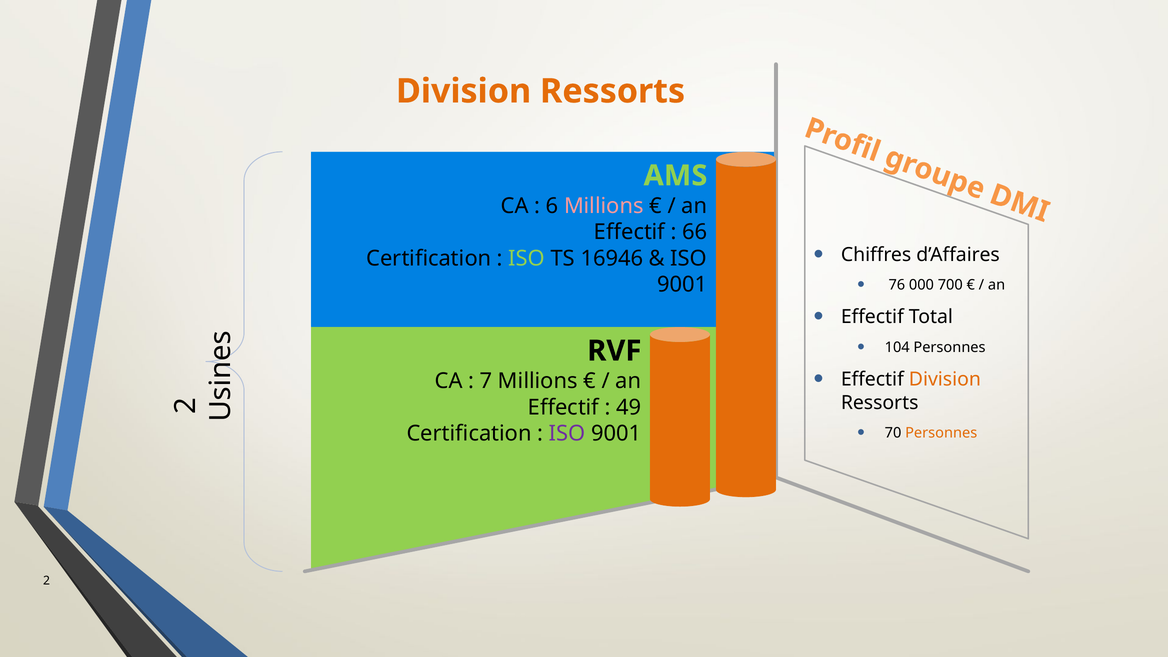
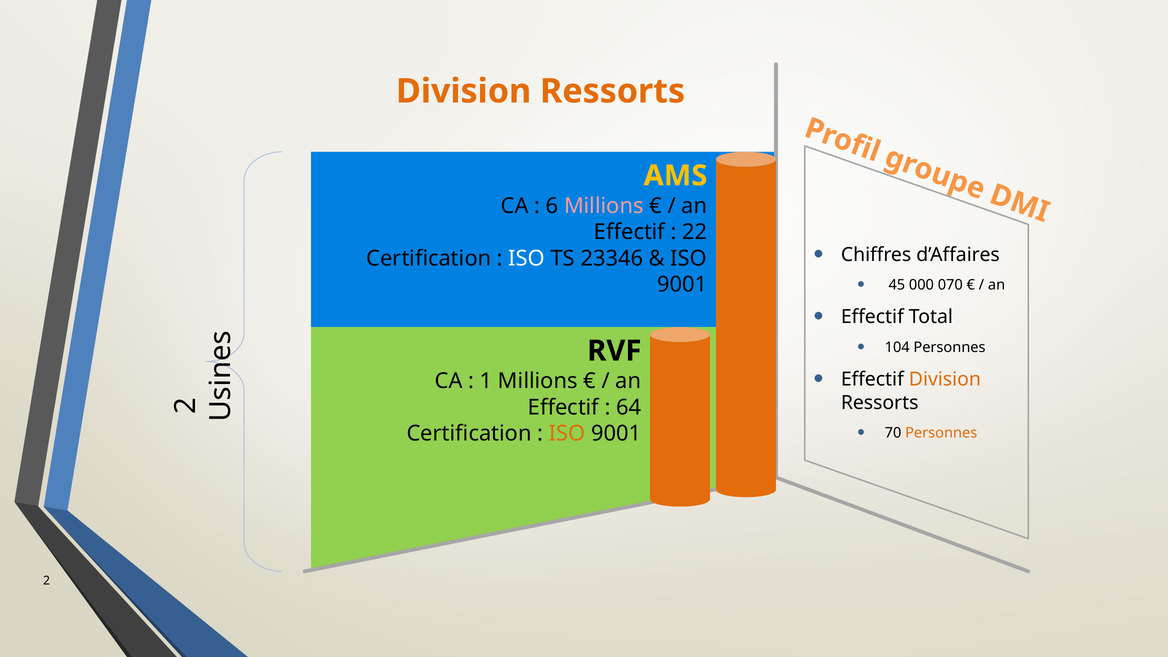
AMS colour: light green -> yellow (675, 176)
66: 66 -> 22 (695, 232)
ISO colour: light green -> white (527, 258)
16946: 16946 -> 23346 (612, 258)
76: 76 -> 45 (897, 285)
700: 700 -> 070 (950, 285)
7: 7 -> 1 (486, 381)
49: 49 -> 64 (629, 407)
ISO colour: purple -> orange (567, 434)
